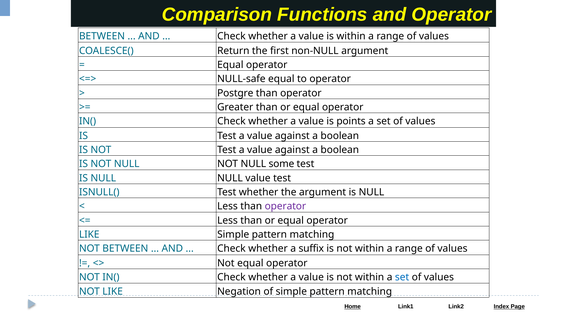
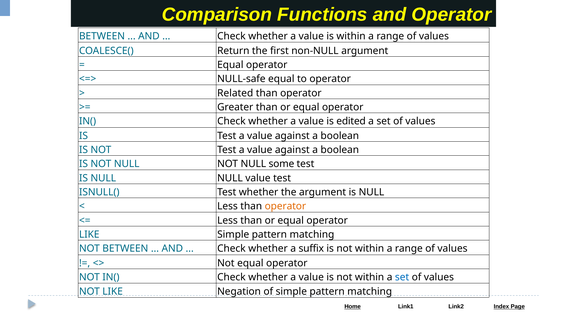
Postgre: Postgre -> Related (235, 93)
points: points -> edited (351, 121)
operator colour: purple -> orange (285, 206)
